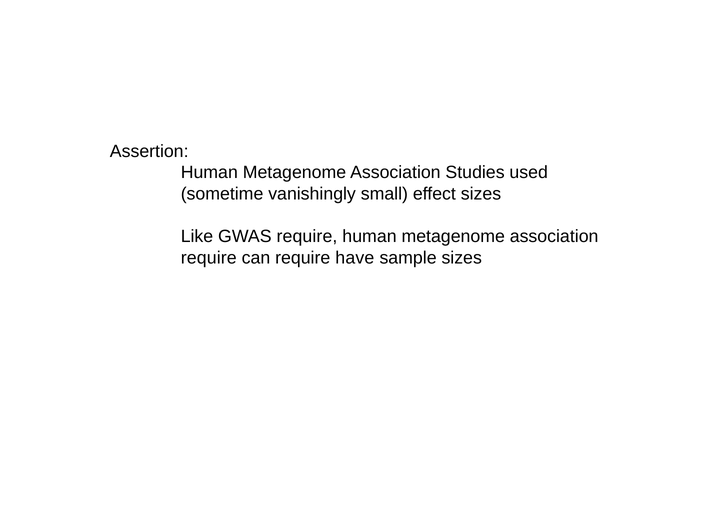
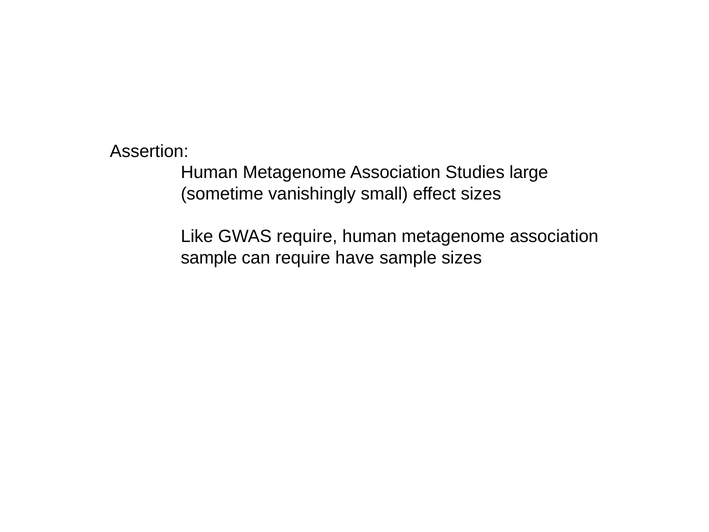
used: used -> large (529, 172)
require: require -> sample (209, 258)
